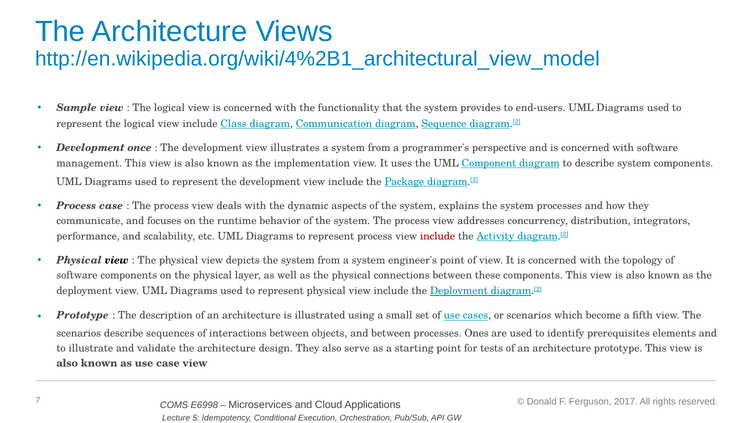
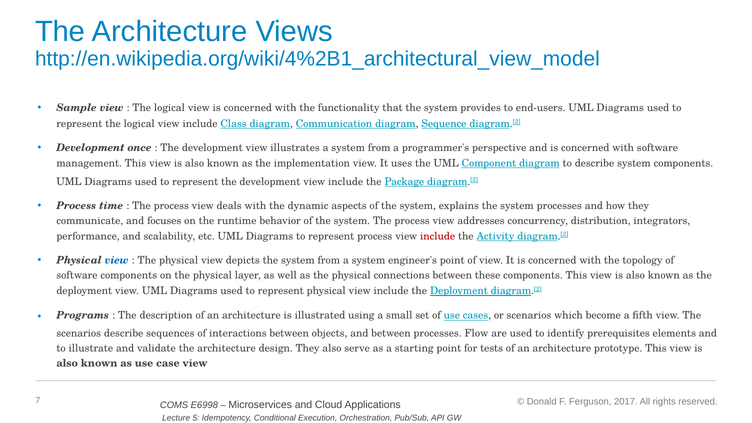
Process case: case -> time (111, 206)
view colour: black -> blue (117, 260)
Prototype: Prototype -> Programs (83, 316)
Ones: Ones -> Flow (476, 333)
